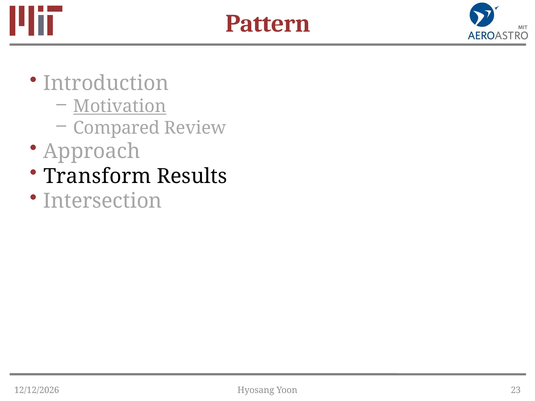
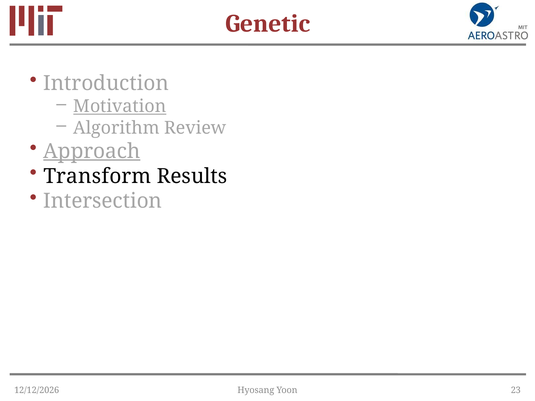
Pattern: Pattern -> Genetic (268, 24)
Compared: Compared -> Algorithm (116, 128)
Approach underline: none -> present (92, 151)
